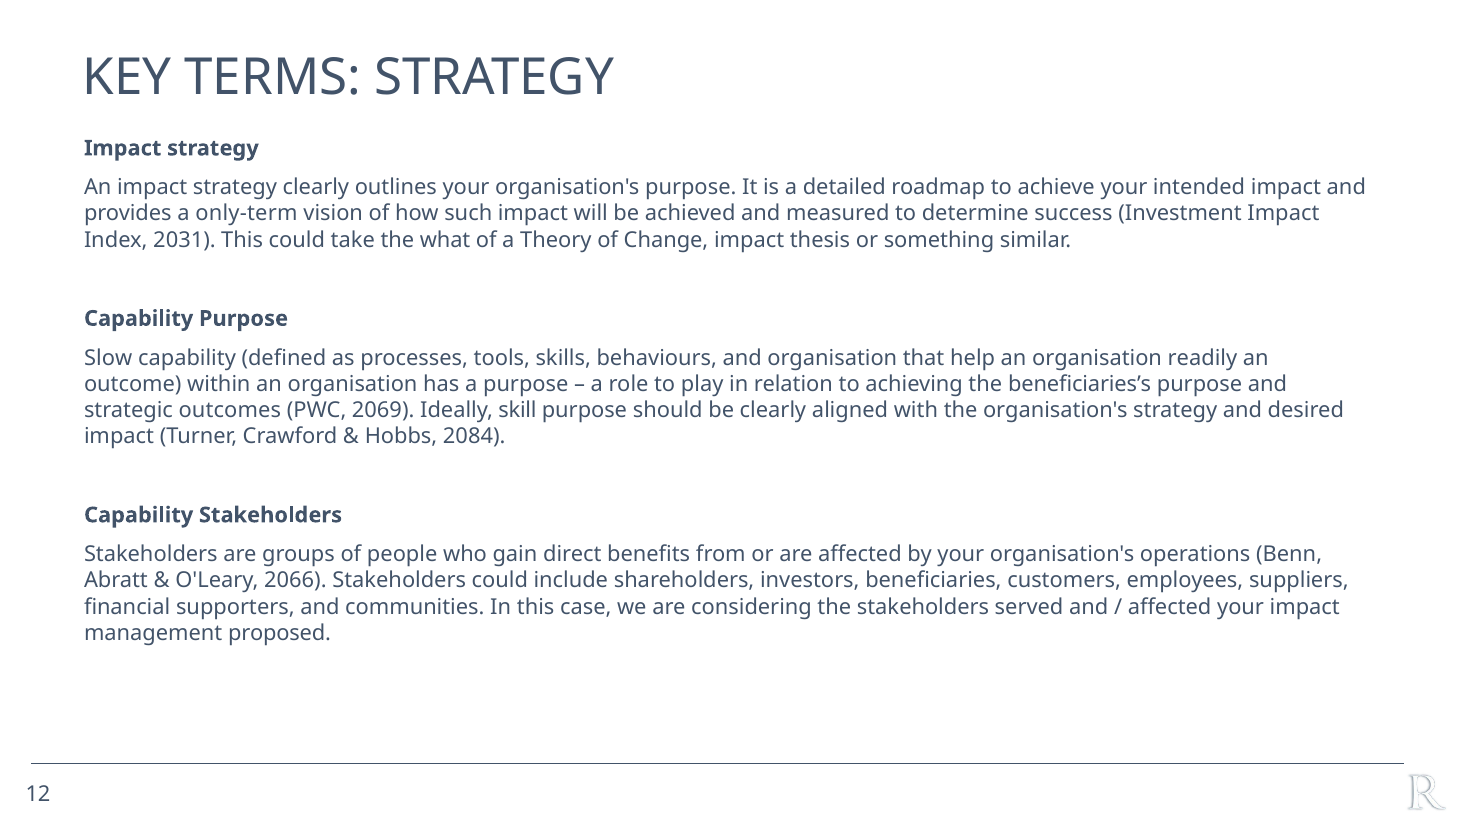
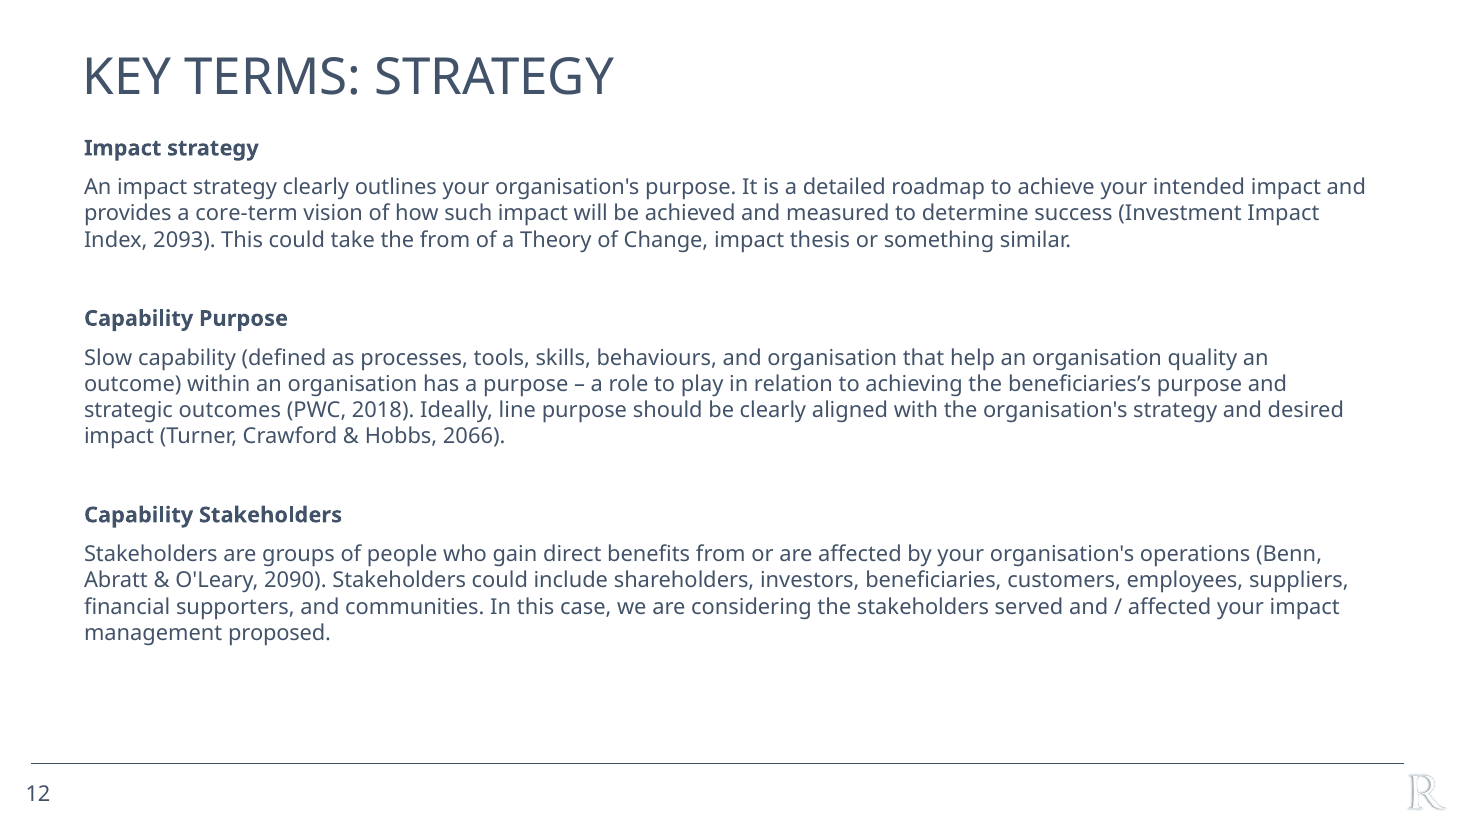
only-term: only-term -> core-term (247, 214)
2031: 2031 -> 2093 (184, 240)
the what: what -> from (445, 240)
readily: readily -> quality (1202, 358)
2069: 2069 -> 2018 (383, 410)
skill: skill -> line (517, 410)
2084: 2084 -> 2066 (474, 436)
2066: 2066 -> 2090 (295, 580)
